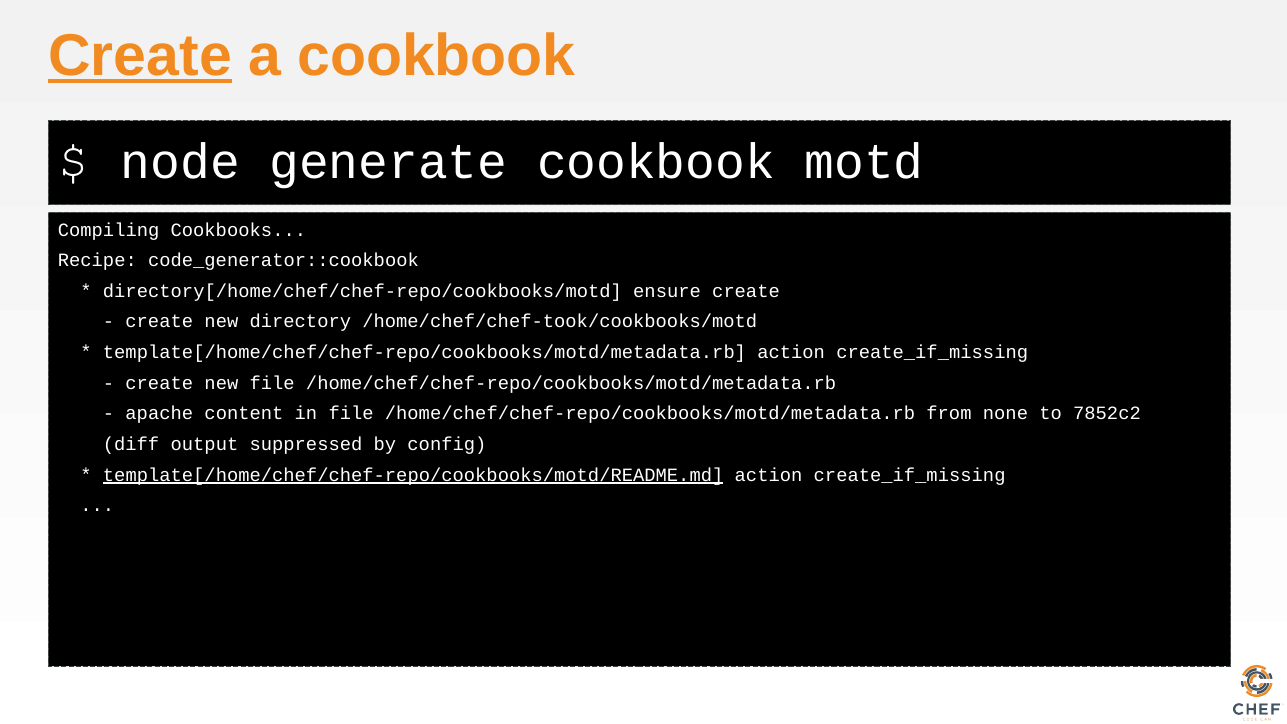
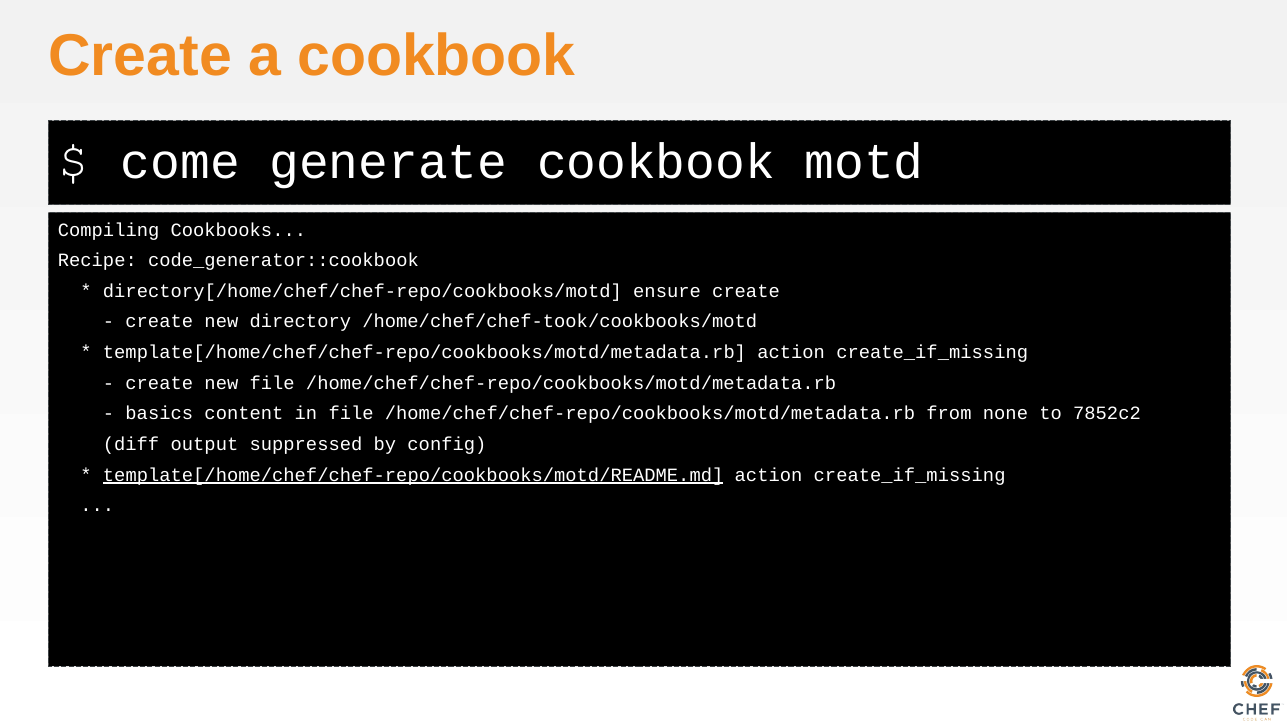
Create underline: present -> none (140, 56)
node: node -> come (180, 163)
apache: apache -> basics (159, 414)
